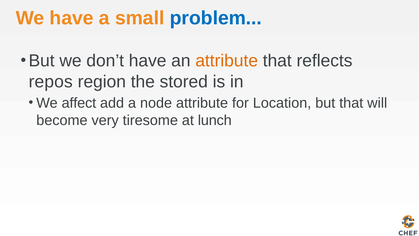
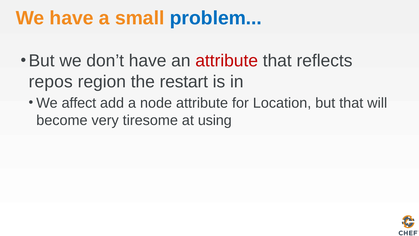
attribute colour: orange -> red (227, 61)
stored: stored -> restart (184, 82)
lunch: lunch -> using (215, 120)
